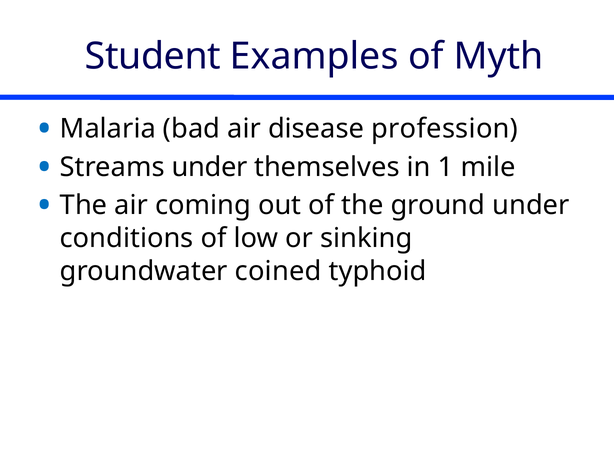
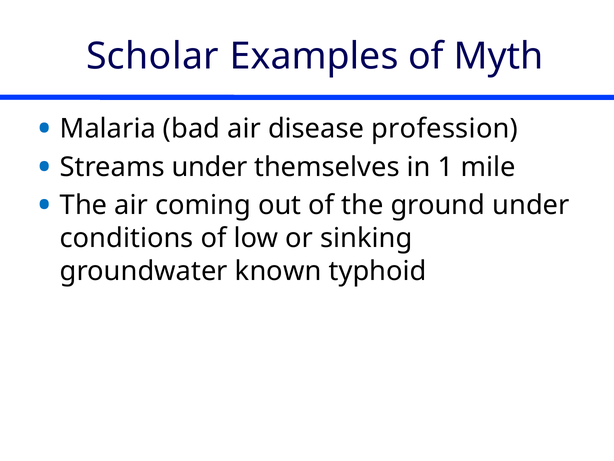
Student: Student -> Scholar (152, 56)
coined: coined -> known (278, 271)
